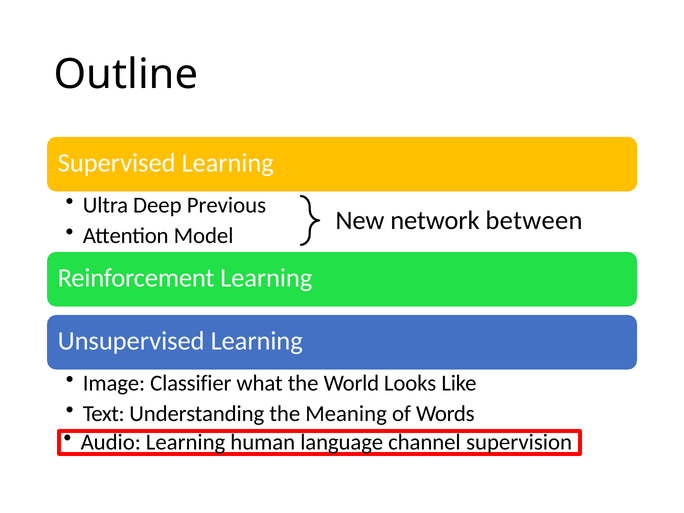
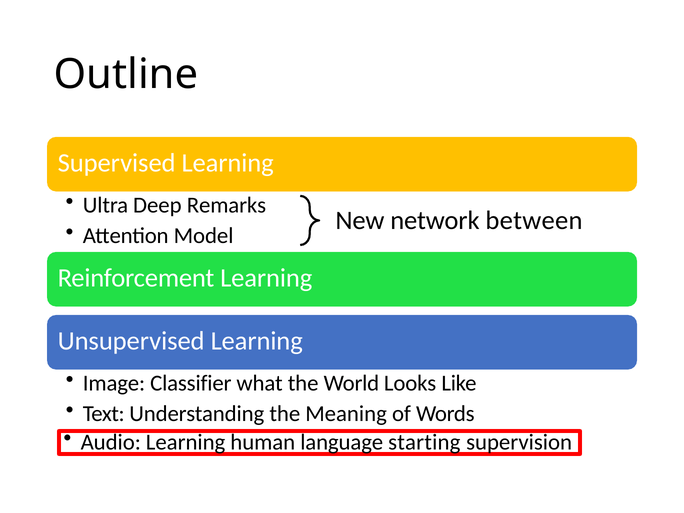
Previous: Previous -> Remarks (226, 205)
channel: channel -> starting (424, 442)
